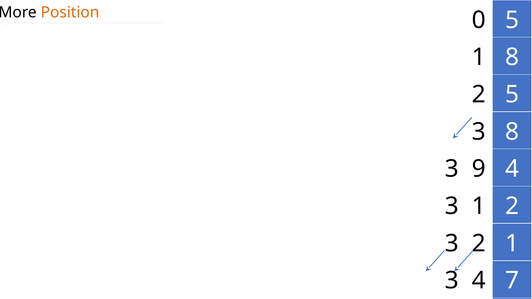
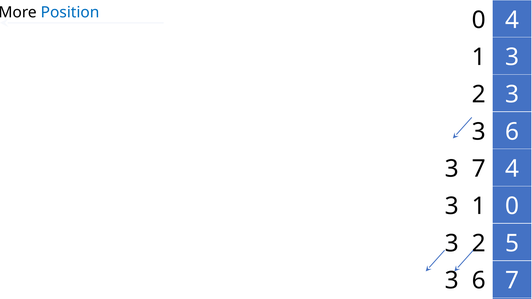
Position colour: orange -> blue (70, 12)
0 5: 5 -> 4 (512, 20)
1 8: 8 -> 3 (512, 57)
2 5: 5 -> 3 (512, 95)
8: 8 -> 6 (512, 132)
3 9: 9 -> 7 (479, 169)
1 2: 2 -> 0 (512, 206)
2 1: 1 -> 5 (512, 244)
4: 4 -> 6 (479, 281)
